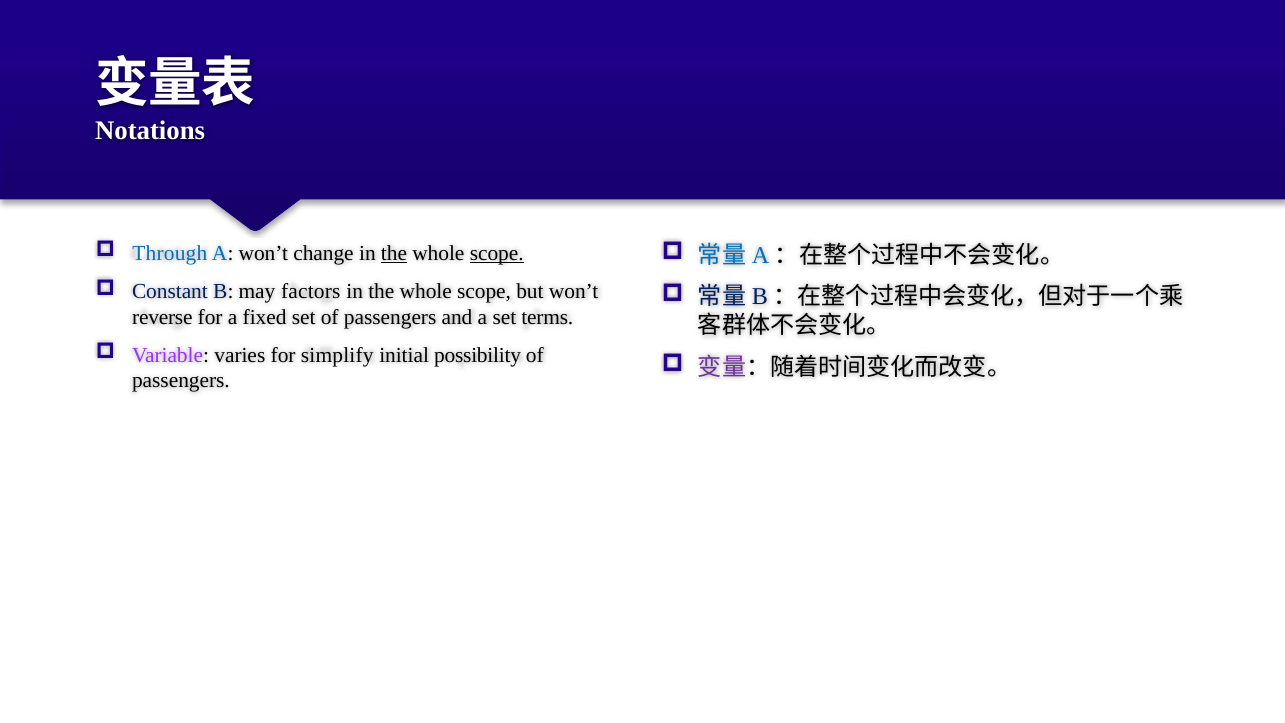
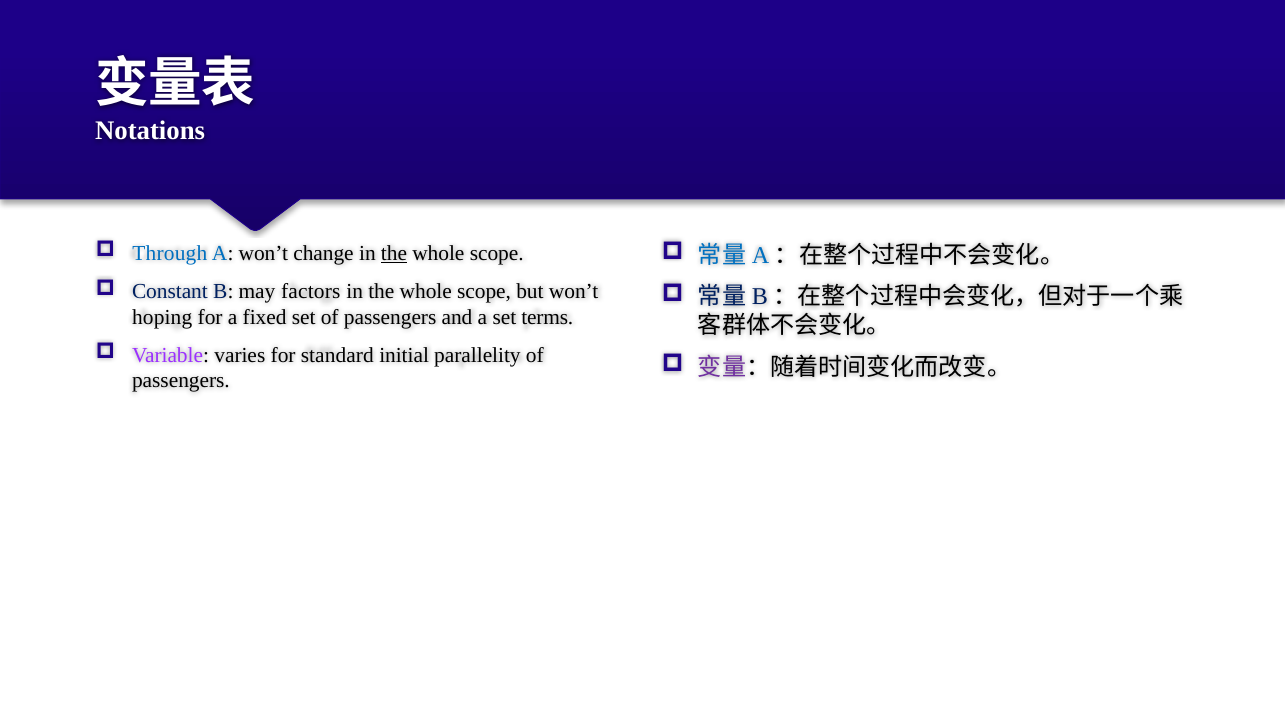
scope underline: present -> none (497, 253)
reverse: reverse -> hoping (162, 317)
simplify: simplify -> standard (337, 355)
possibility: possibility -> parallelity (477, 355)
